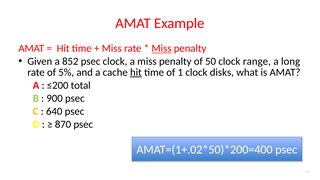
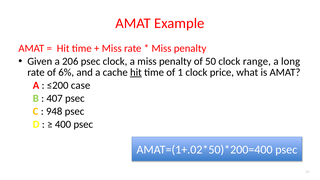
Miss underline: present -> none (161, 48)
852: 852 -> 206 (70, 61)
5%: 5% -> 6% (66, 72)
disks: disks -> price (222, 72)
total: total -> case (81, 85)
900: 900 -> 407 (55, 98)
640: 640 -> 948 (54, 111)
870: 870 -> 400 (63, 124)
